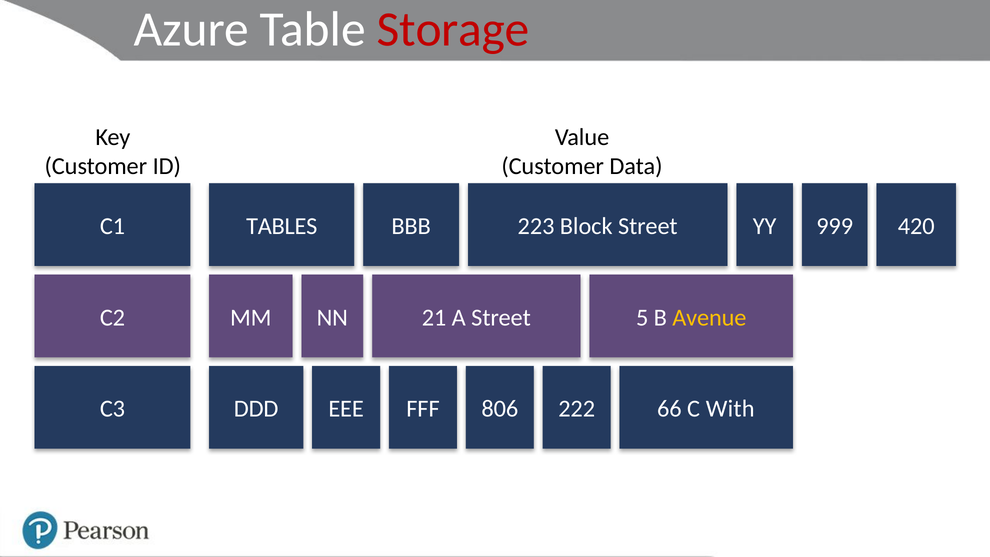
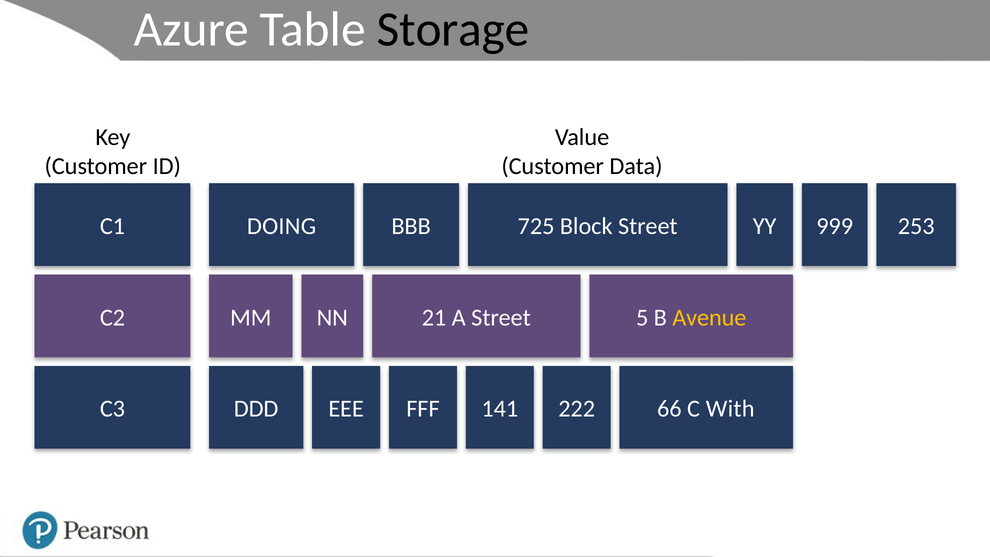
Storage colour: red -> black (453, 30)
TABLES: TABLES -> DOING (282, 226)
223: 223 -> 725 (536, 226)
420: 420 -> 253 (916, 226)
806: 806 -> 141 (500, 409)
